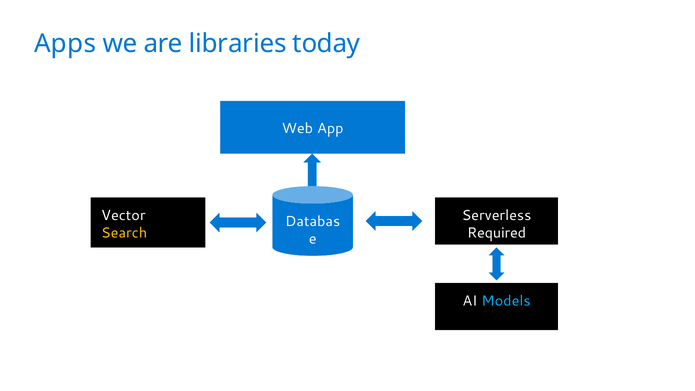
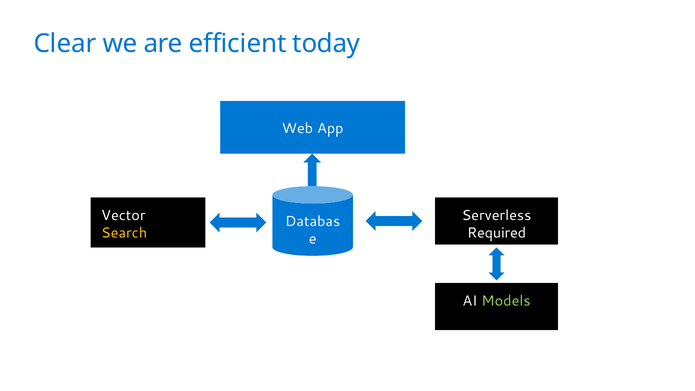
Apps: Apps -> Clear (65, 44)
libraries: libraries -> efficient (238, 44)
Models colour: light blue -> light green (506, 301)
